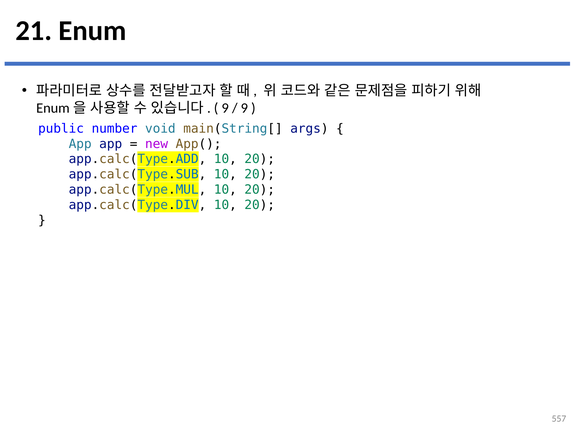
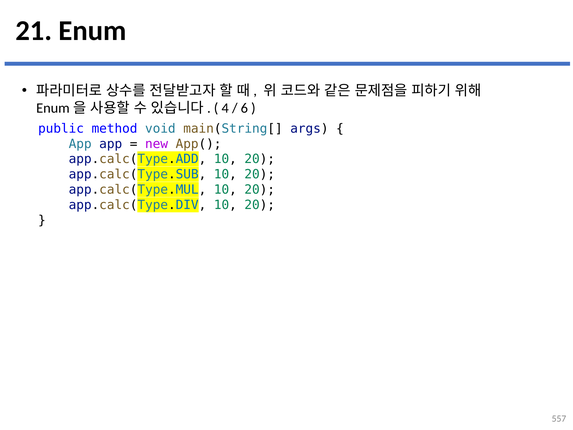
9: 9 -> 4 (225, 108)
9: 9 -> 6 (244, 108)
number: number -> method (115, 128)
